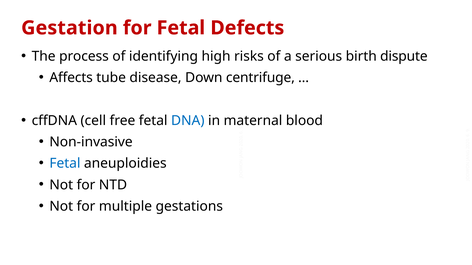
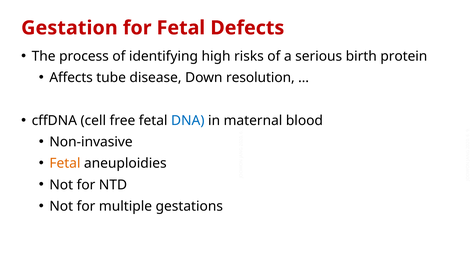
dispute: dispute -> protein (404, 56)
centrifuge: centrifuge -> resolution (260, 78)
Fetal colour: blue -> orange (65, 164)
